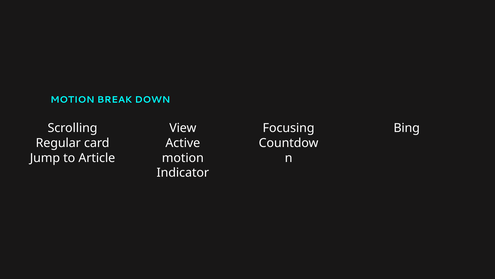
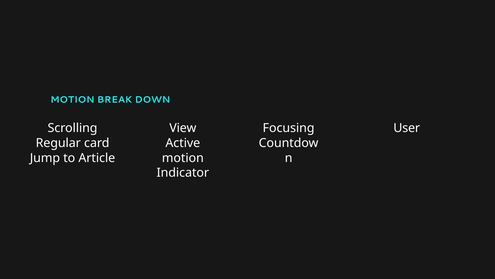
Bing: Bing -> User (407, 128)
